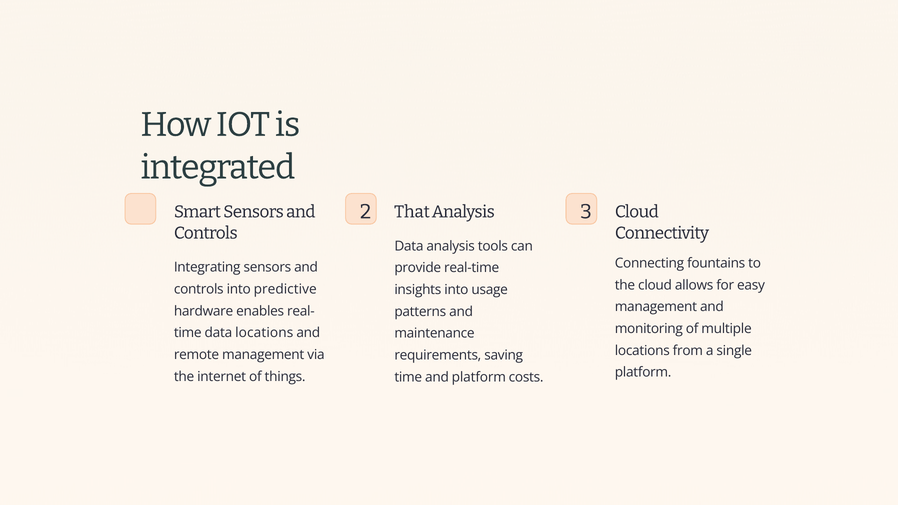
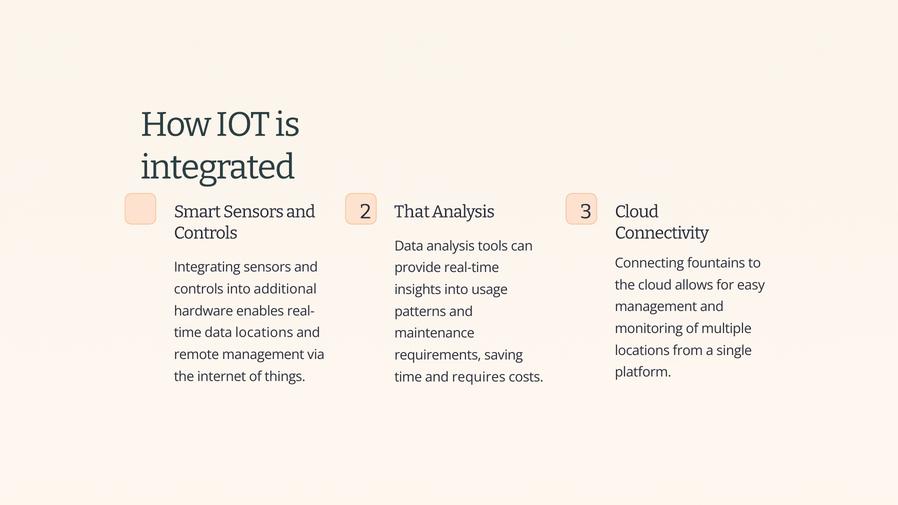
predictive: predictive -> additional (285, 289)
and platform: platform -> requires (479, 377)
